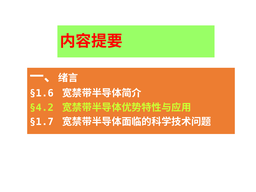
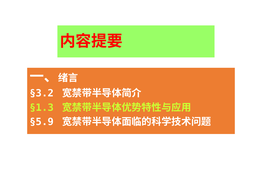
§1.6: §1.6 -> §3.2 (42, 93)
§4.2: §4.2 -> §1.3 (42, 108)
§1.7: §1.7 -> §5.9 (42, 122)
